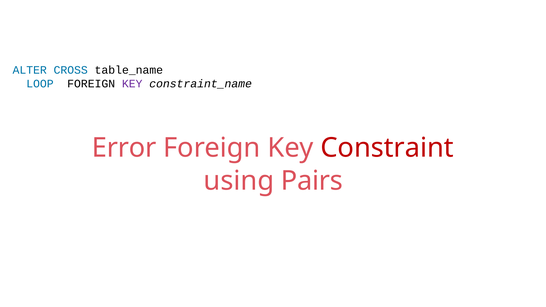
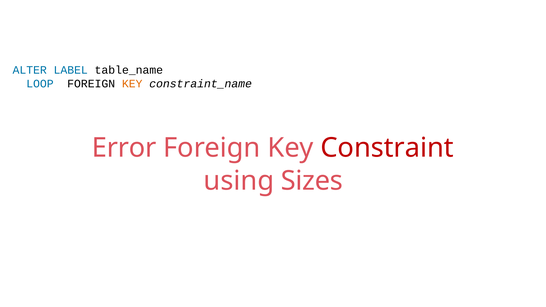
CROSS: CROSS -> LABEL (71, 70)
KEY colour: purple -> orange (132, 84)
Pairs: Pairs -> Sizes (312, 181)
